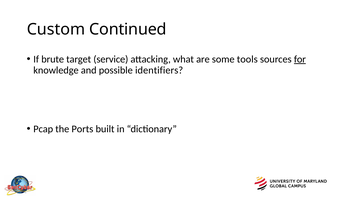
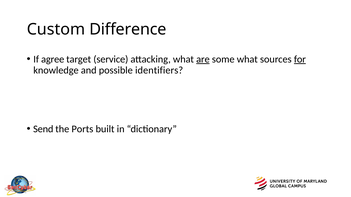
Continued: Continued -> Difference (128, 29)
brute: brute -> agree (53, 59)
are underline: none -> present (203, 59)
some tools: tools -> what (247, 59)
Pcap: Pcap -> Send (43, 129)
